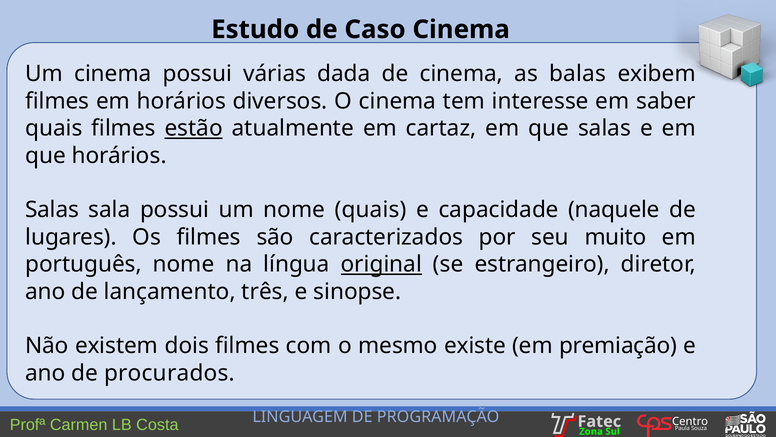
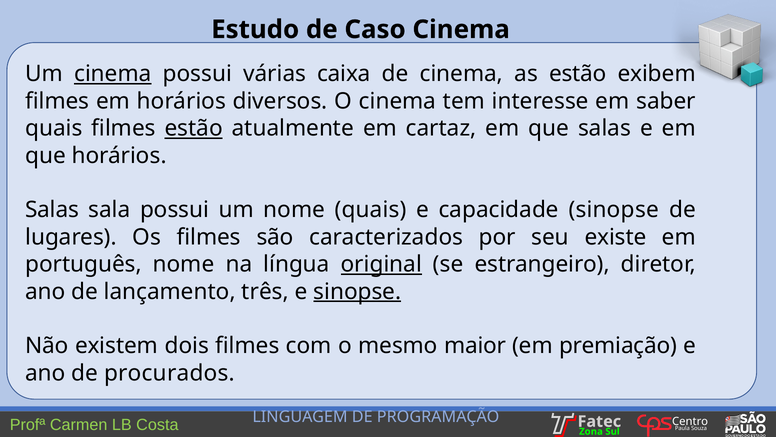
cinema underline: none -> present (113, 74)
dada: dada -> caixa (344, 74)
as balas: balas -> estão (578, 74)
capacidade naquele: naquele -> sinopse (614, 210)
muito: muito -> existe (615, 237)
sinopse underline: none -> present (357, 291)
existe: existe -> maior (475, 346)
